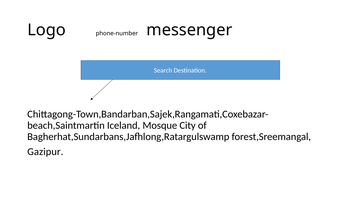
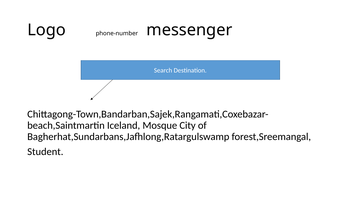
Gazipur: Gazipur -> Student (45, 152)
